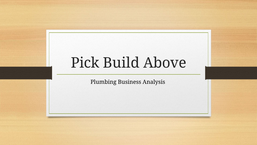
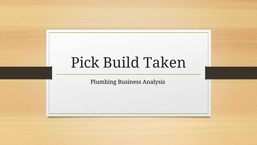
Above: Above -> Taken (165, 63)
